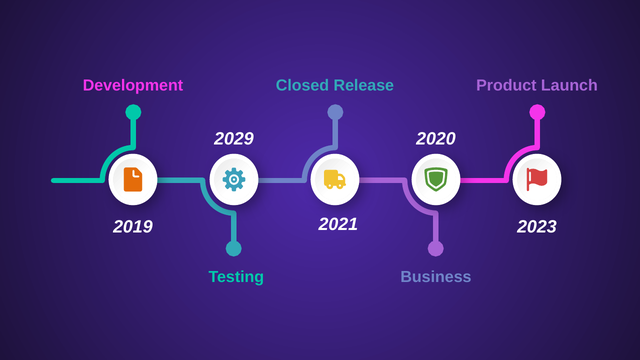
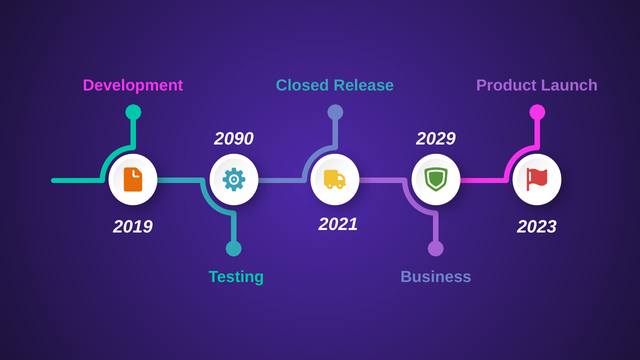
2029: 2029 -> 2090 (234, 139)
2020: 2020 -> 2029 (436, 139)
